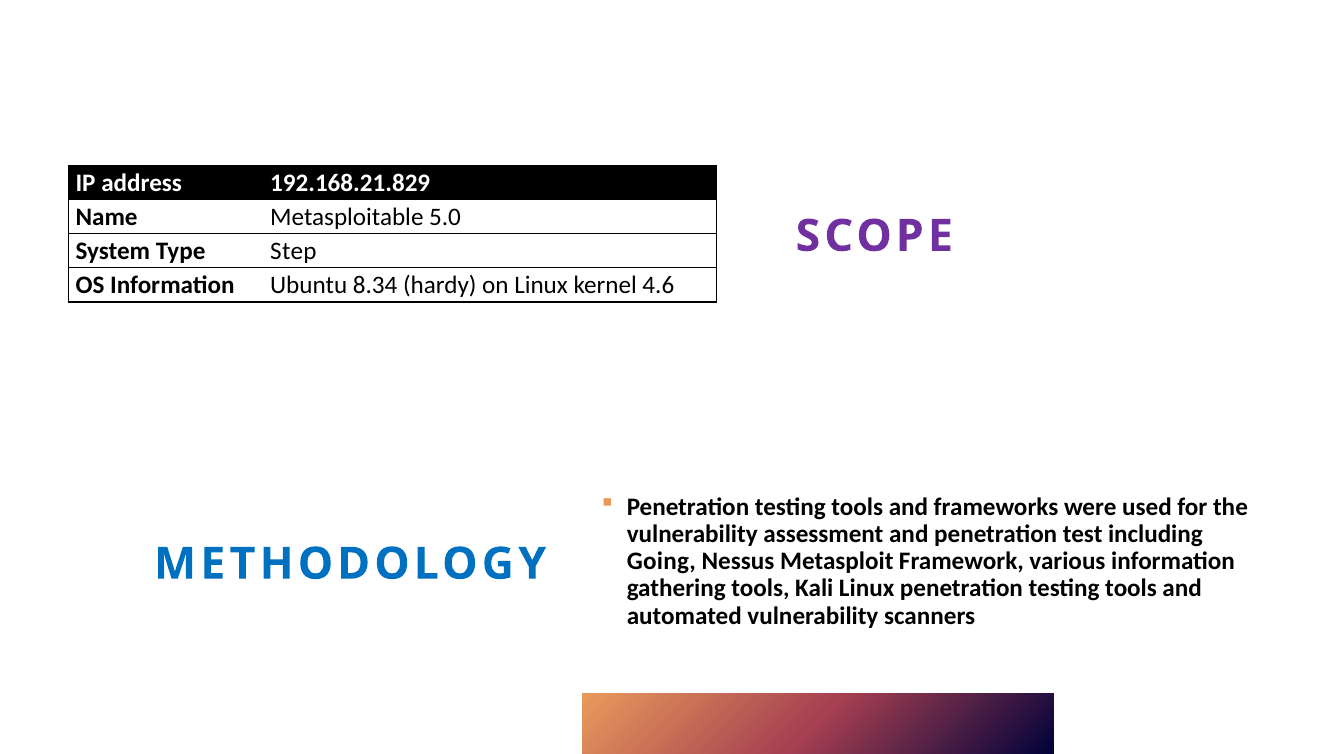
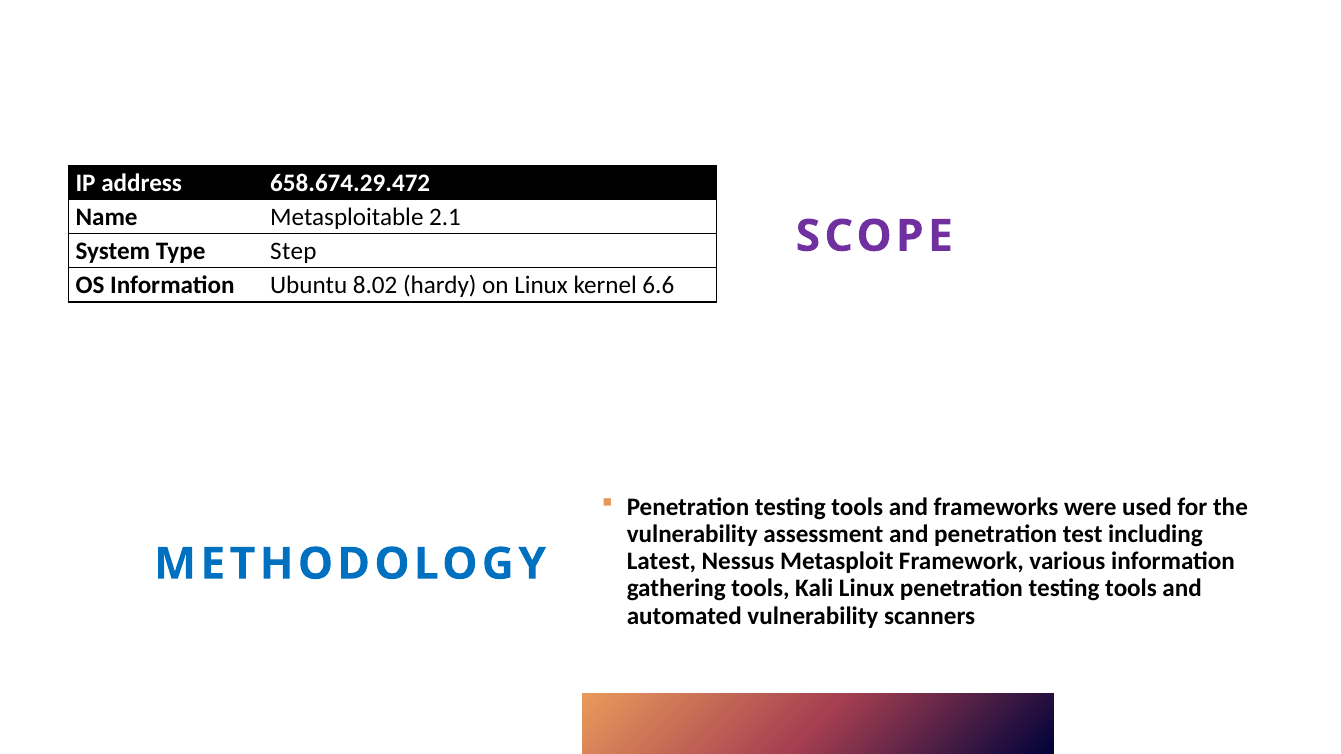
192.168.21.829: 192.168.21.829 -> 658.674.29.472 (350, 184)
5.0: 5.0 -> 2.1 (445, 218)
8.34: 8.34 -> 8.02 (375, 286)
4.6: 4.6 -> 6.6 (658, 286)
Going: Going -> Latest (661, 562)
